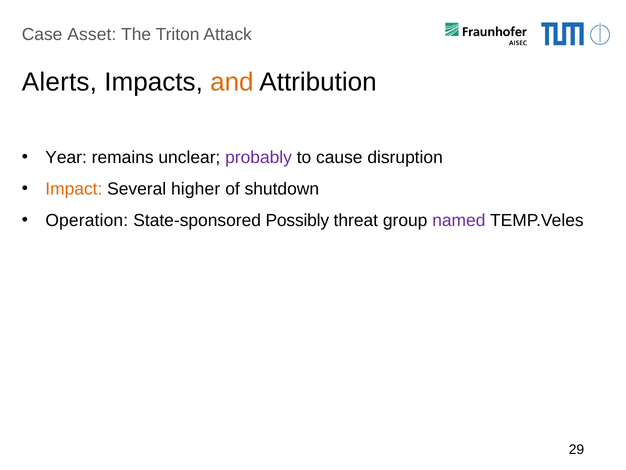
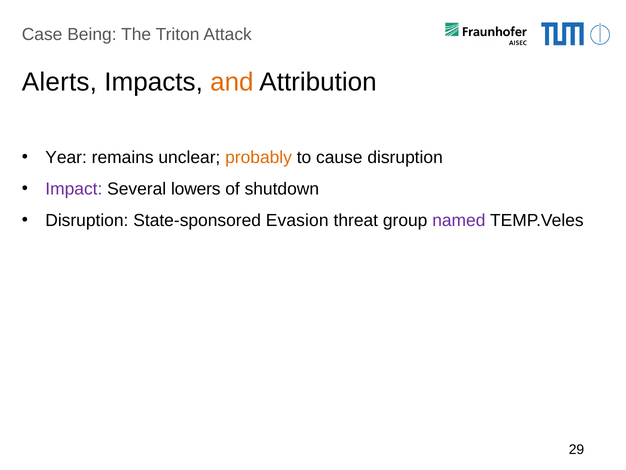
Asset: Asset -> Being (92, 34)
probably colour: purple -> orange (259, 158)
Impact colour: orange -> purple (74, 189)
higher: higher -> lowers (196, 189)
Operation: Operation -> Disruption (87, 220)
Possibly: Possibly -> Evasion (297, 220)
